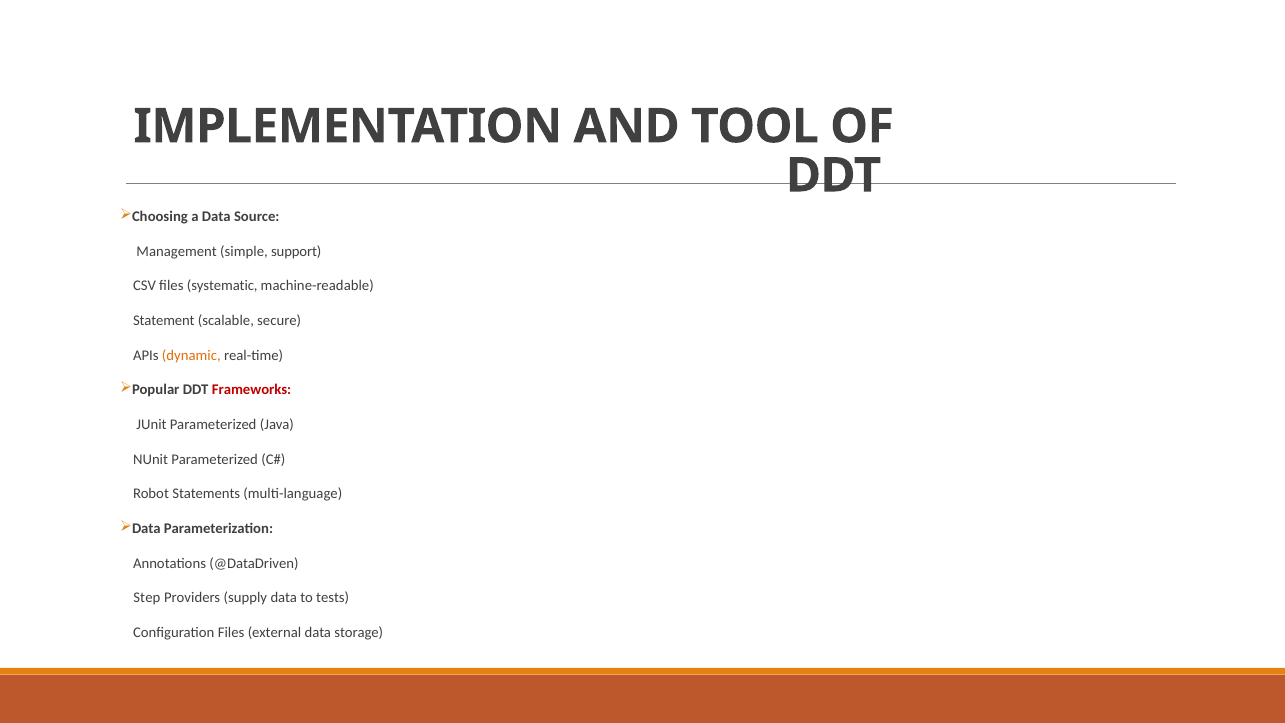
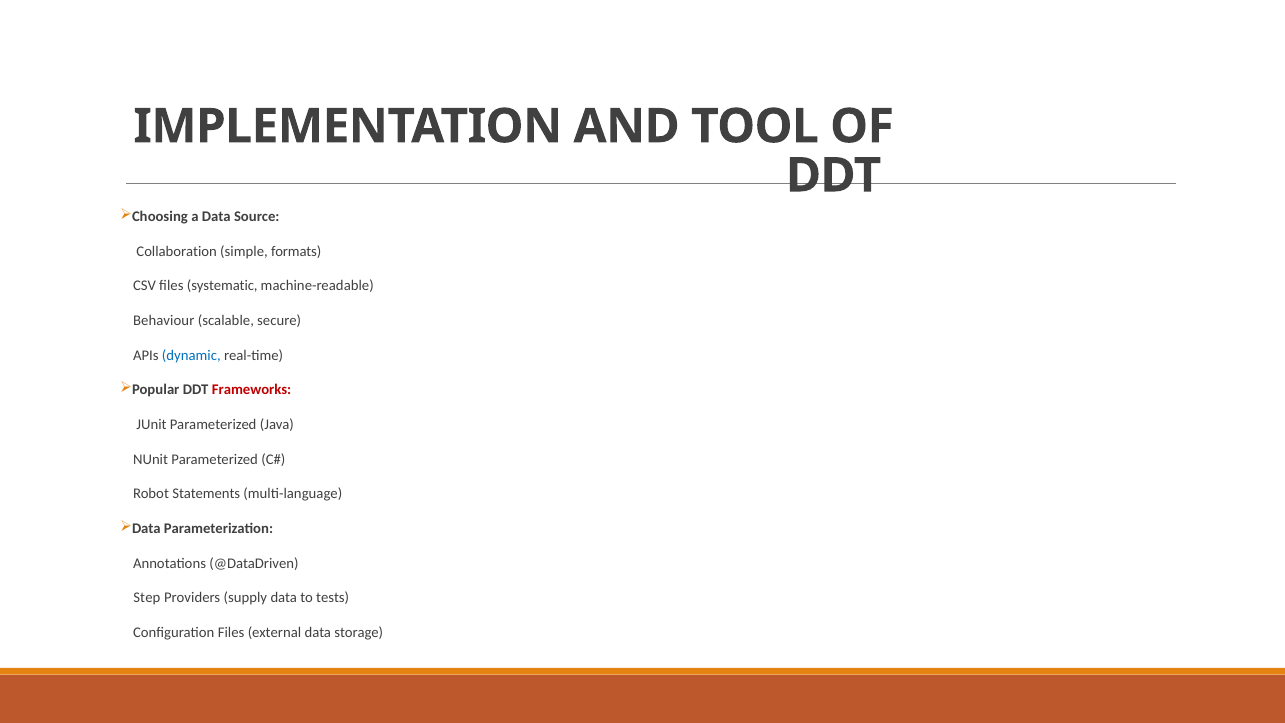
Management: Management -> Collaboration (177, 251)
support: support -> formats (296, 251)
Statement: Statement -> Behaviour (164, 321)
dynamic colour: orange -> blue (191, 355)
